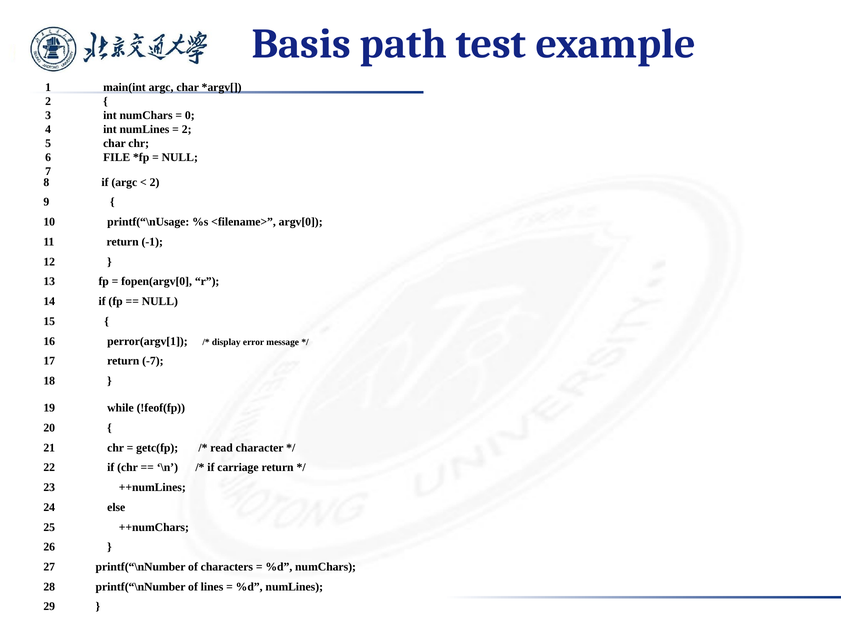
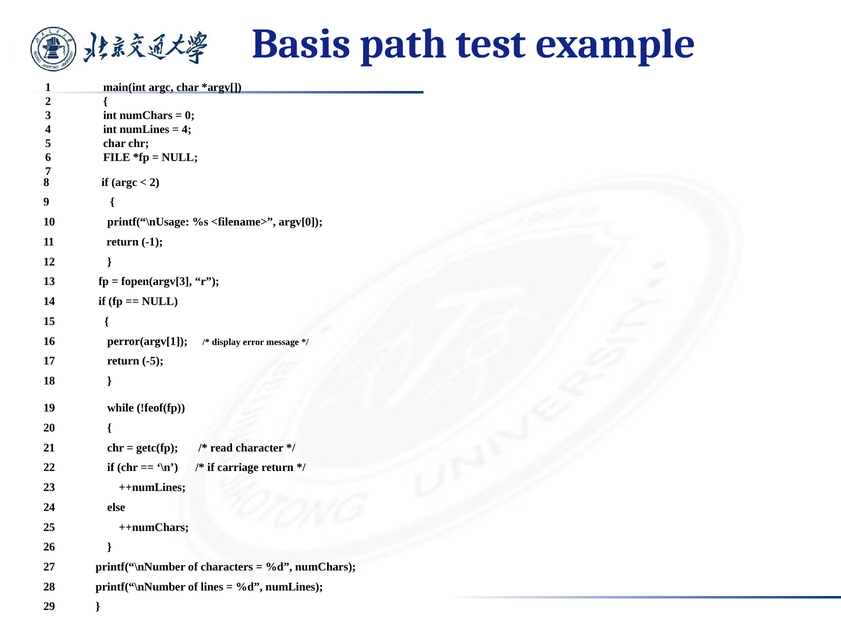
2: 2 -> 4 (187, 129)
fopen(argv[0: fopen(argv[0 -> fopen(argv[3 (157, 281)
-7: -7 -> -5 (153, 361)
